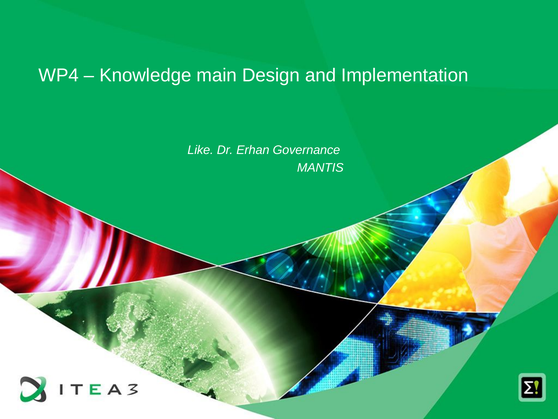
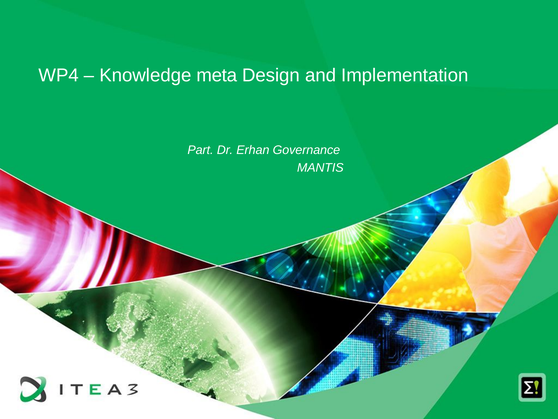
main: main -> meta (217, 75)
Like: Like -> Part (200, 150)
